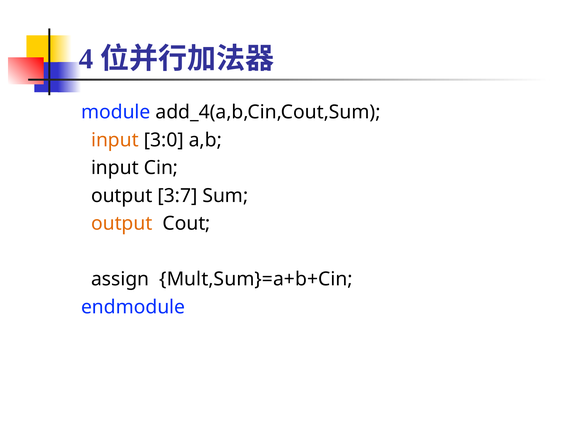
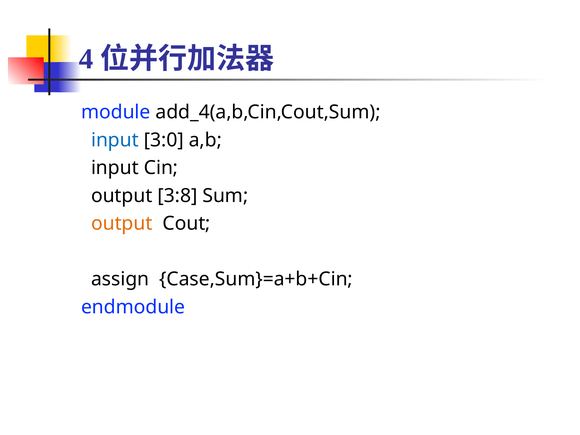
input colour: orange -> blue (115, 140)
3:7: 3:7 -> 3:8 (177, 196)
Mult,Sum}=a+b+Cin: Mult,Sum}=a+b+Cin -> Case,Sum}=a+b+Cin (256, 279)
